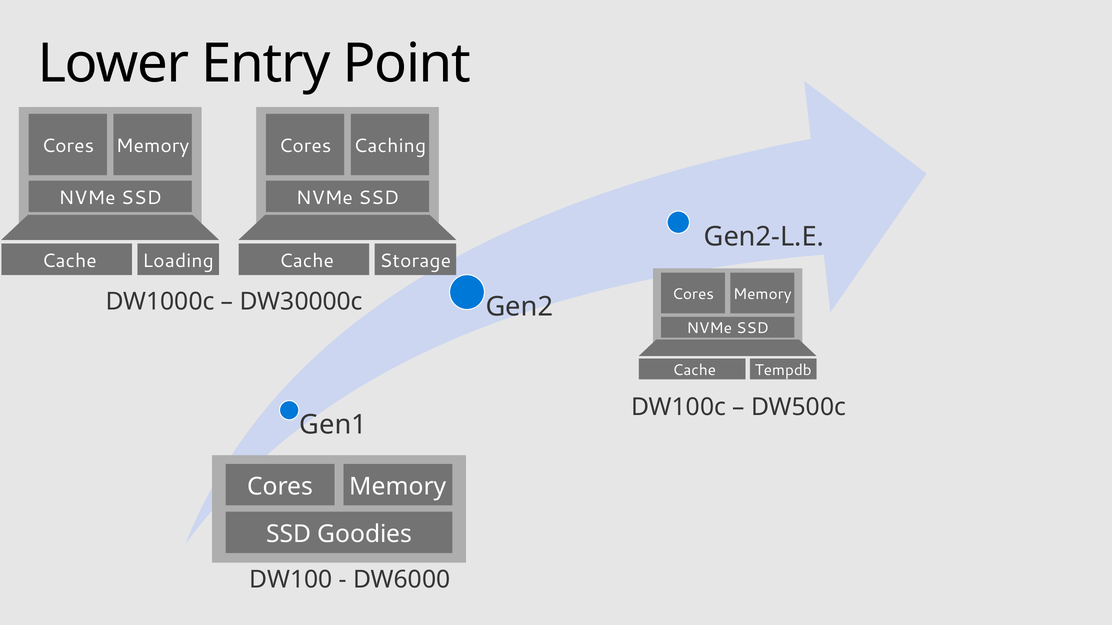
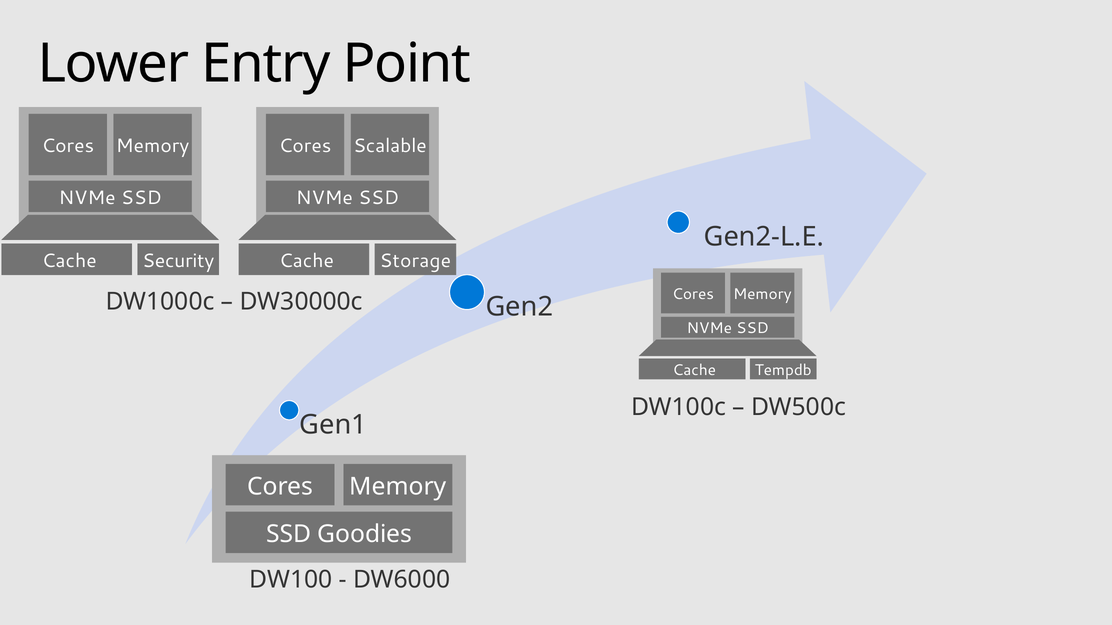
Caching: Caching -> Scalable (390, 146)
Loading: Loading -> Security (178, 261)
